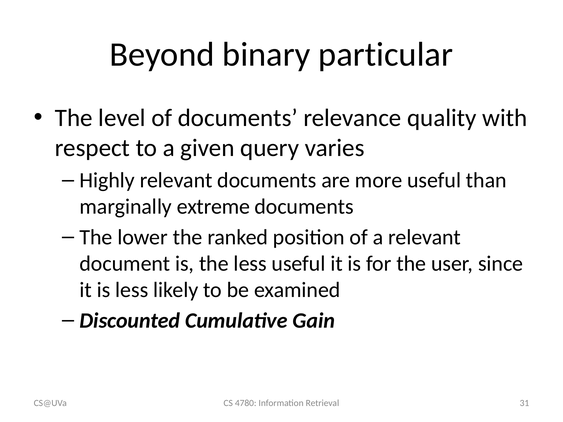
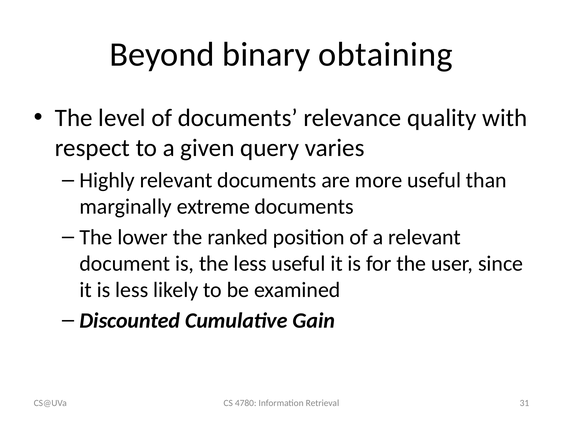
particular: particular -> obtaining (386, 55)
